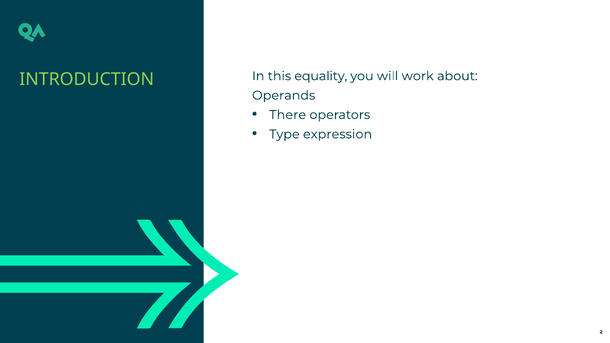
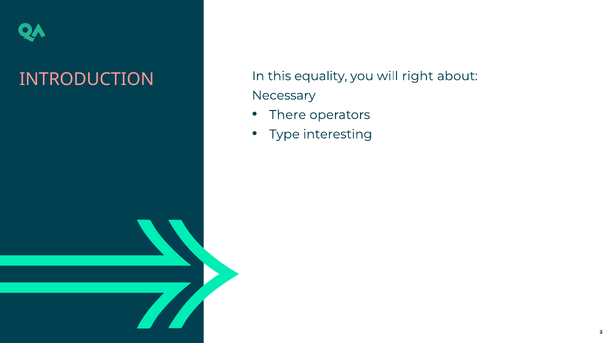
INTRODUCTION colour: light green -> pink (87, 79)
work: work -> right (418, 76)
Operands: Operands -> Necessary (284, 95)
expression: expression -> interesting (338, 134)
